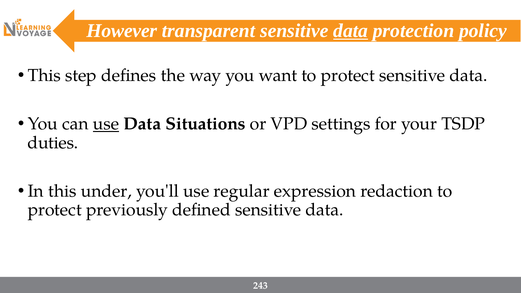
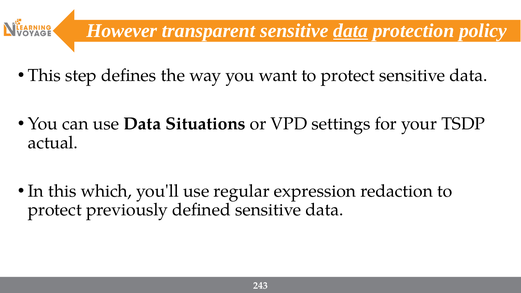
use underline: present -> none (106, 124)
duties: duties -> actual (53, 143)
under: under -> which (106, 191)
